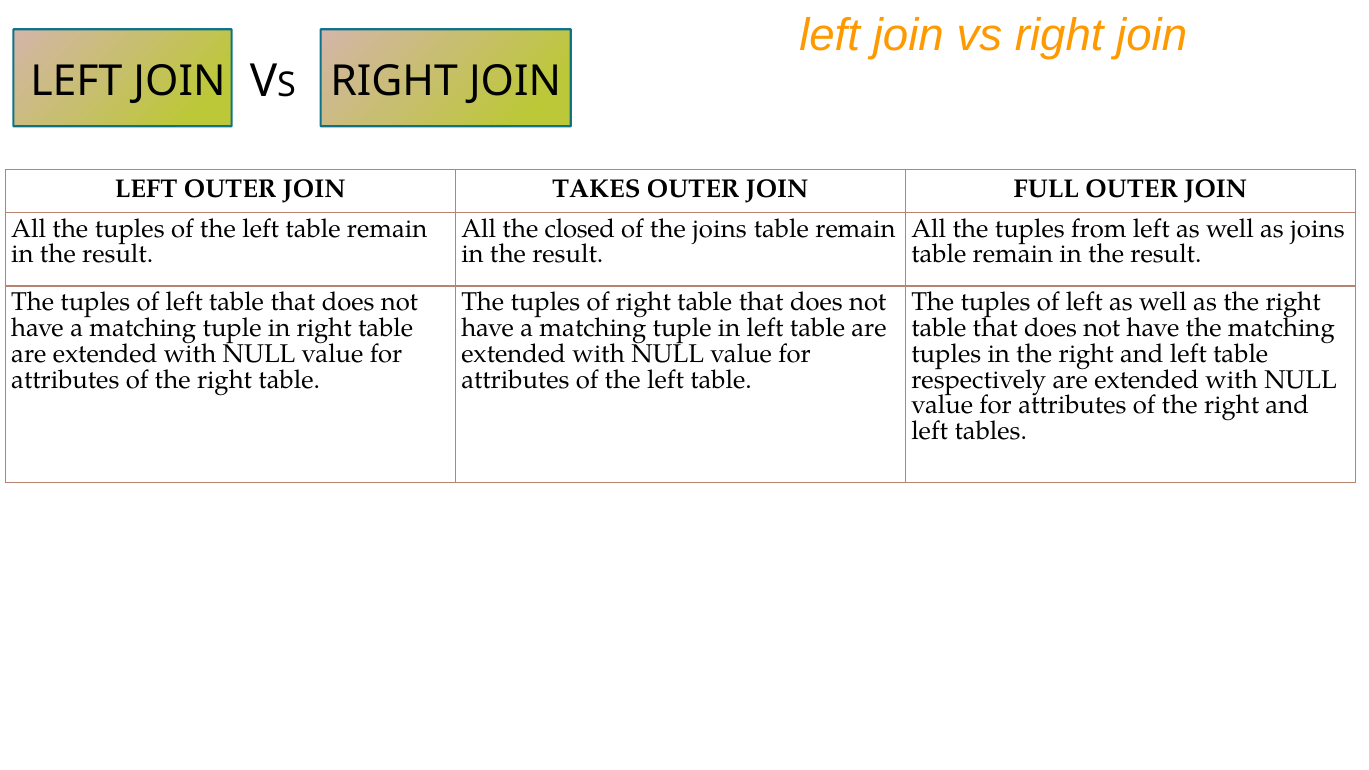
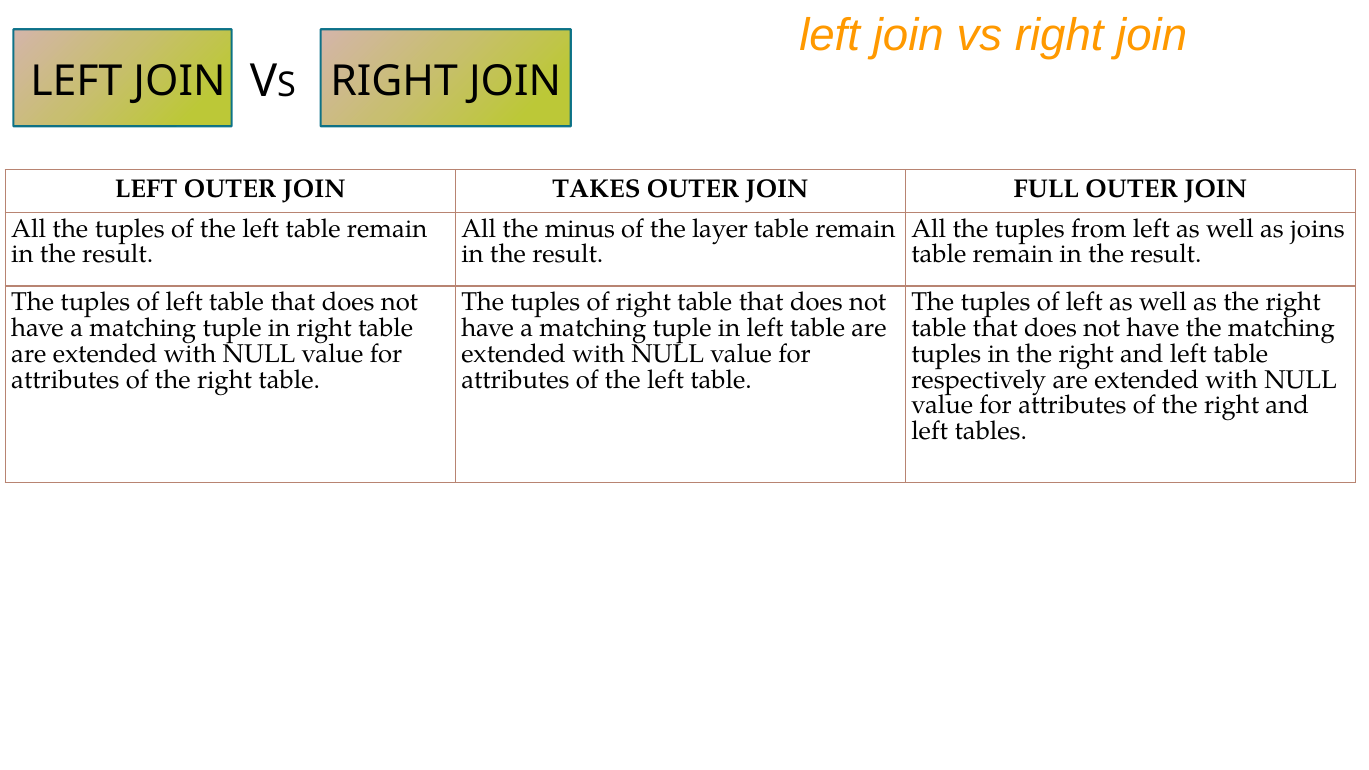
closed: closed -> minus (580, 229)
the joins: joins -> layer (720, 229)
